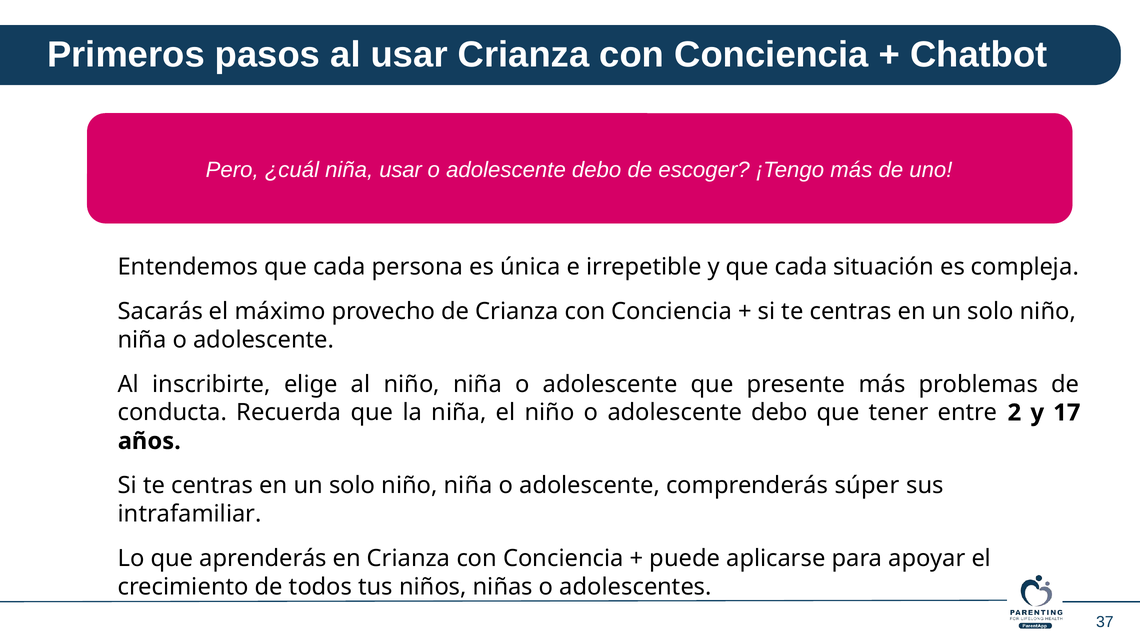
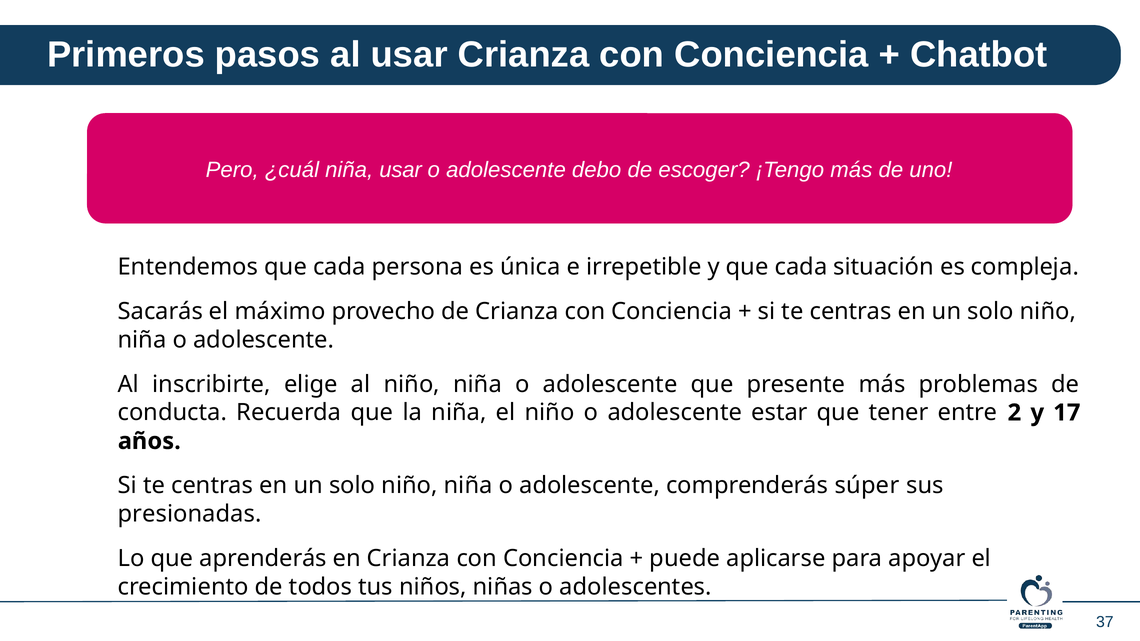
niño o adolescente debo: debo -> estar (779, 413)
intrafamiliar: intrafamiliar -> presionadas (190, 514)
